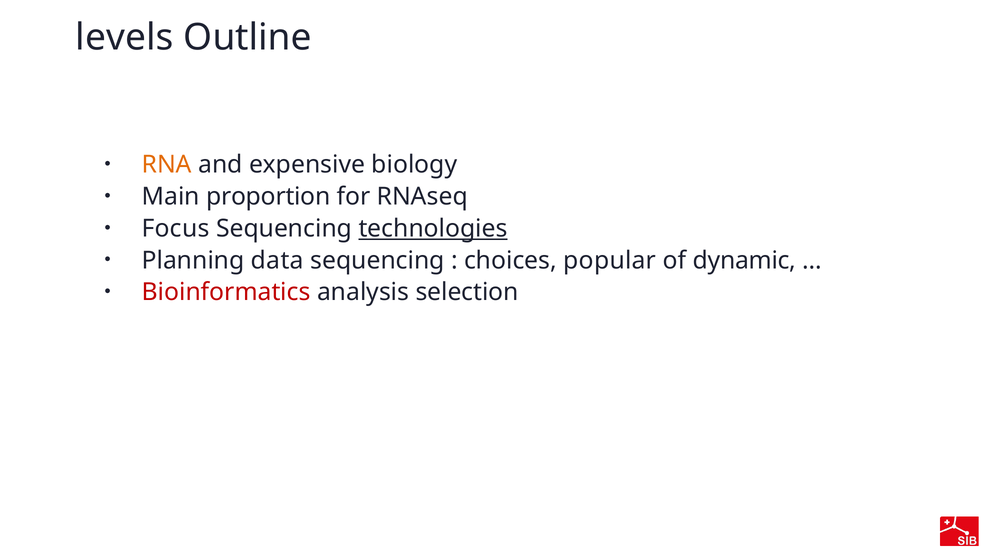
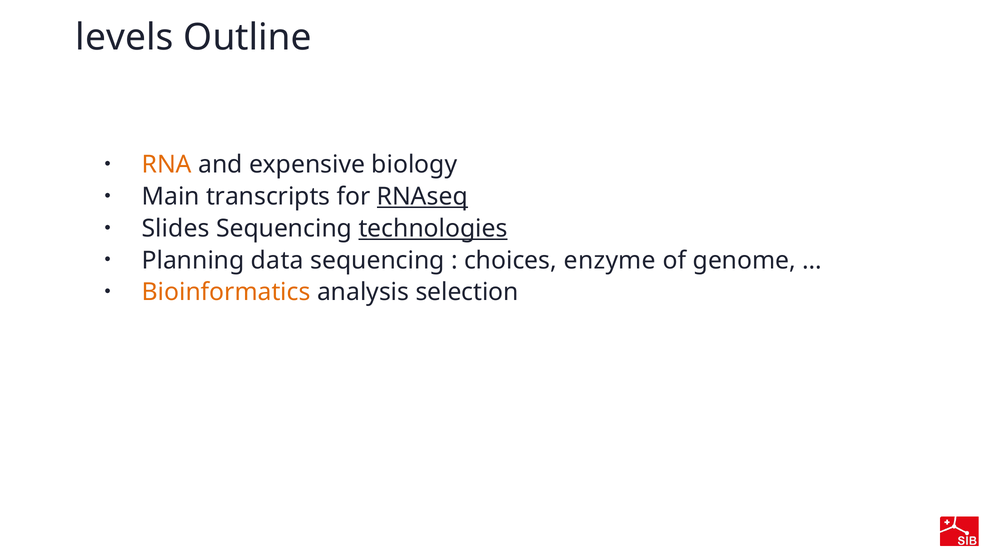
proportion: proportion -> transcripts (268, 197)
RNAseq underline: none -> present (422, 197)
Focus: Focus -> Slides (176, 228)
popular: popular -> enzyme (610, 260)
dynamic: dynamic -> genome (744, 260)
Bioinformatics colour: red -> orange (226, 292)
